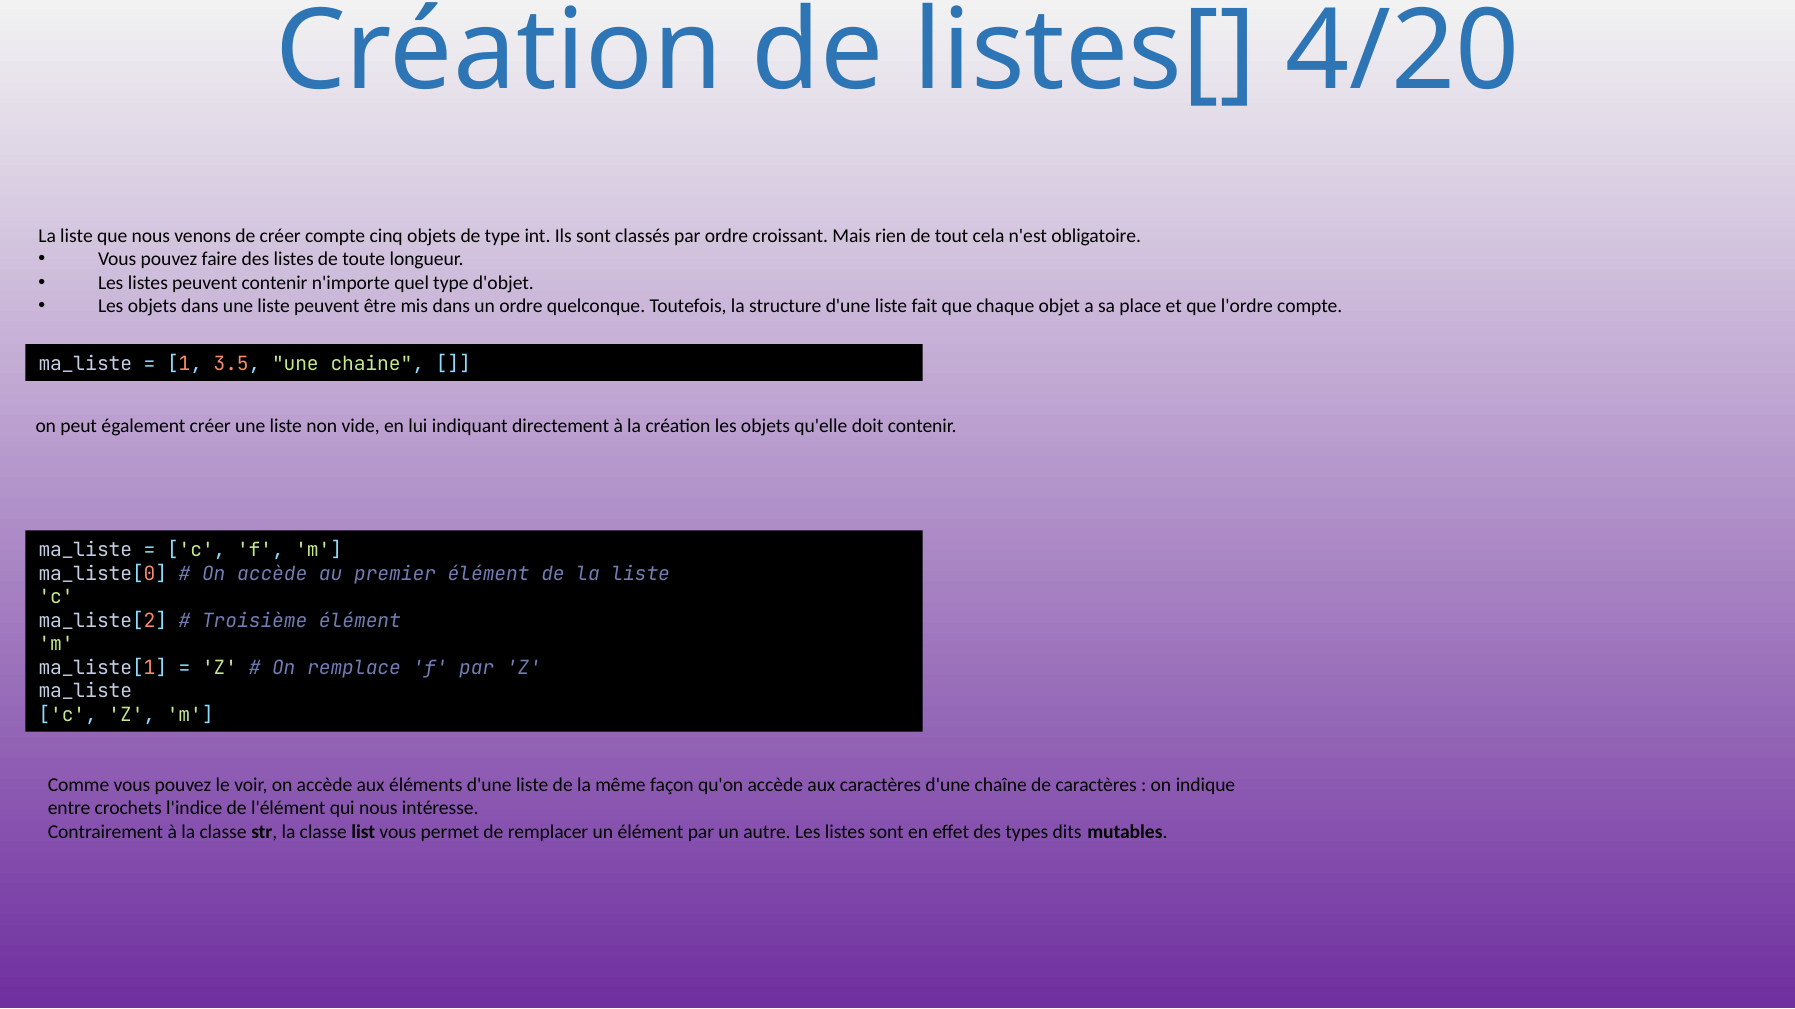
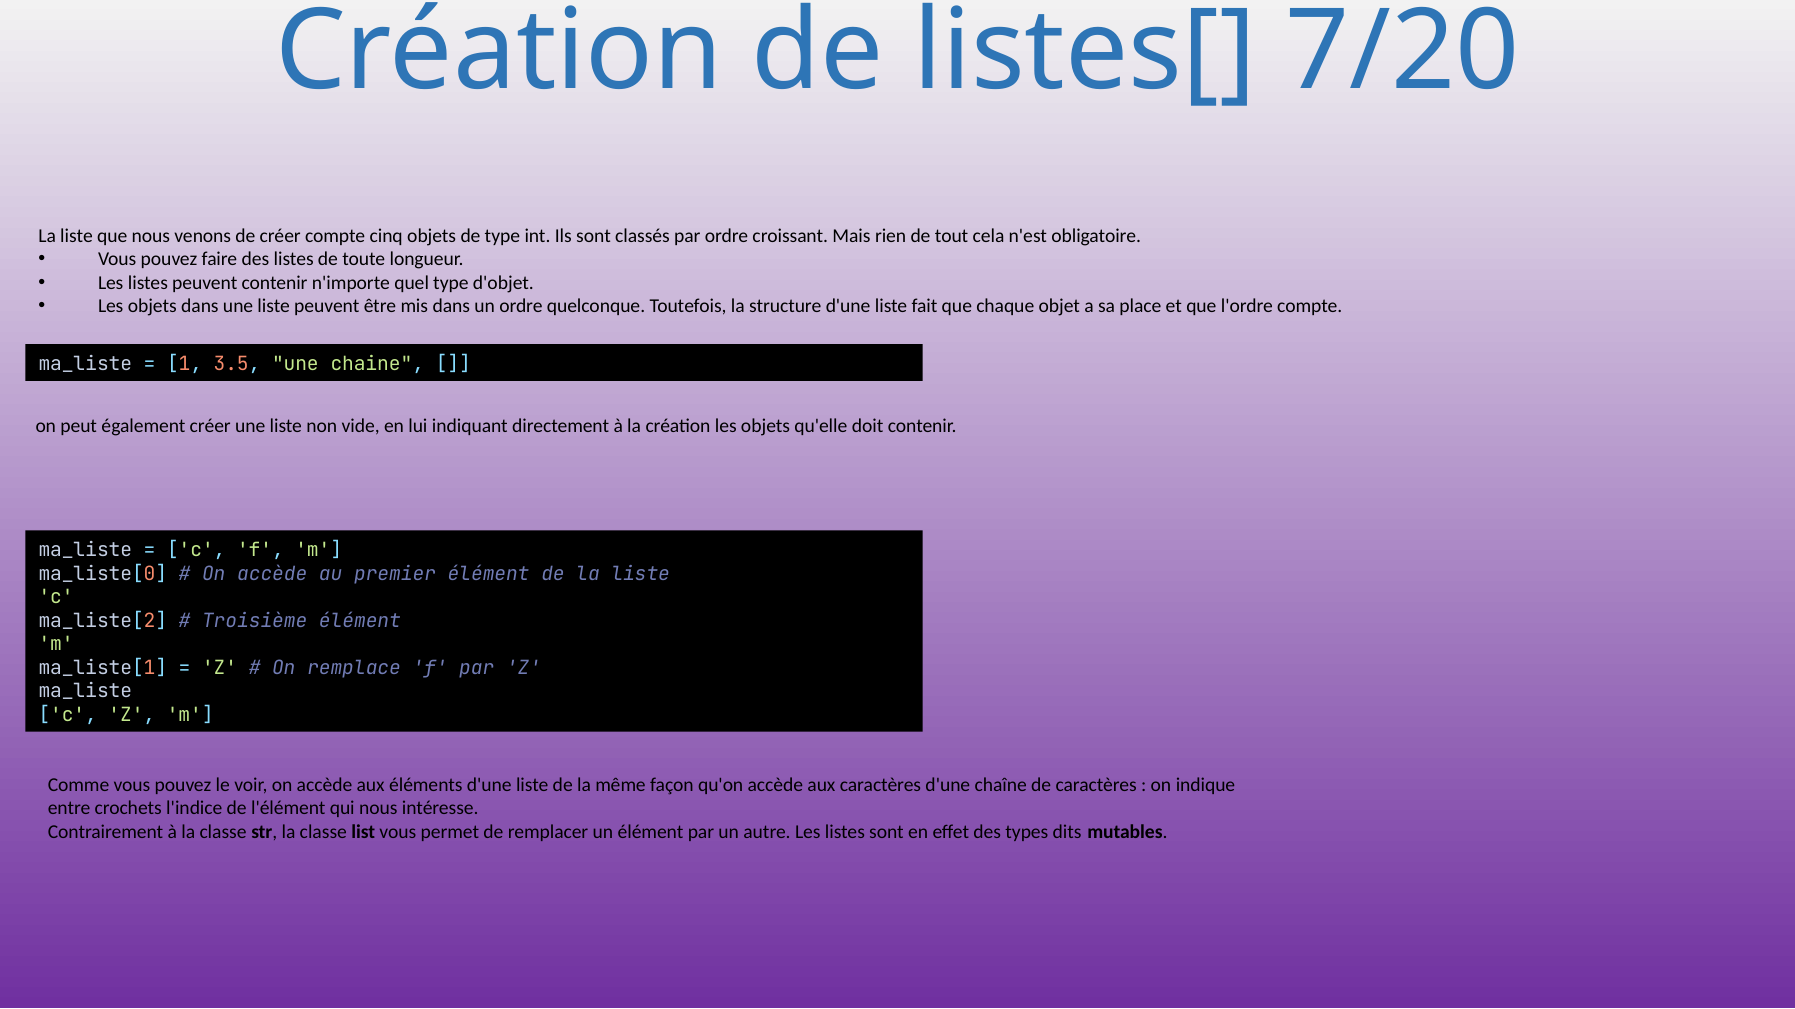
4/20: 4/20 -> 7/20 (1402, 51)
